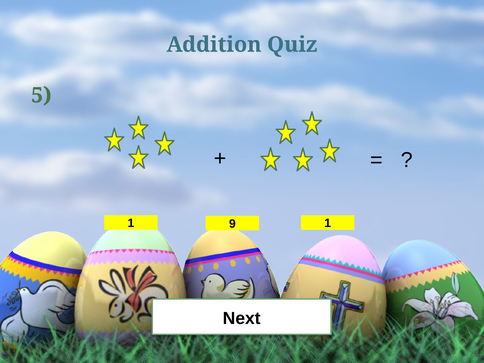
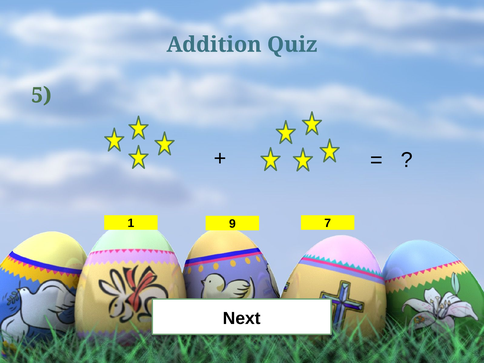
9 1: 1 -> 7 (328, 223)
